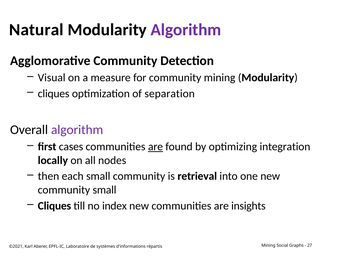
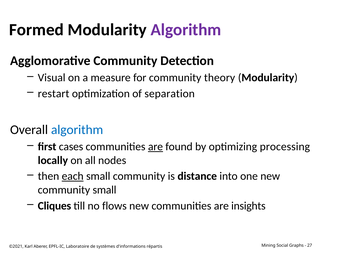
Natural: Natural -> Formed (36, 30)
community mining: mining -> theory (220, 78)
cliques: cliques -> restart (54, 93)
algorithm colour: purple -> blue (77, 130)
integration: integration -> processing (285, 147)
each underline: none -> present (73, 176)
retrieval: retrieval -> distance (197, 176)
index: index -> flows (114, 206)
